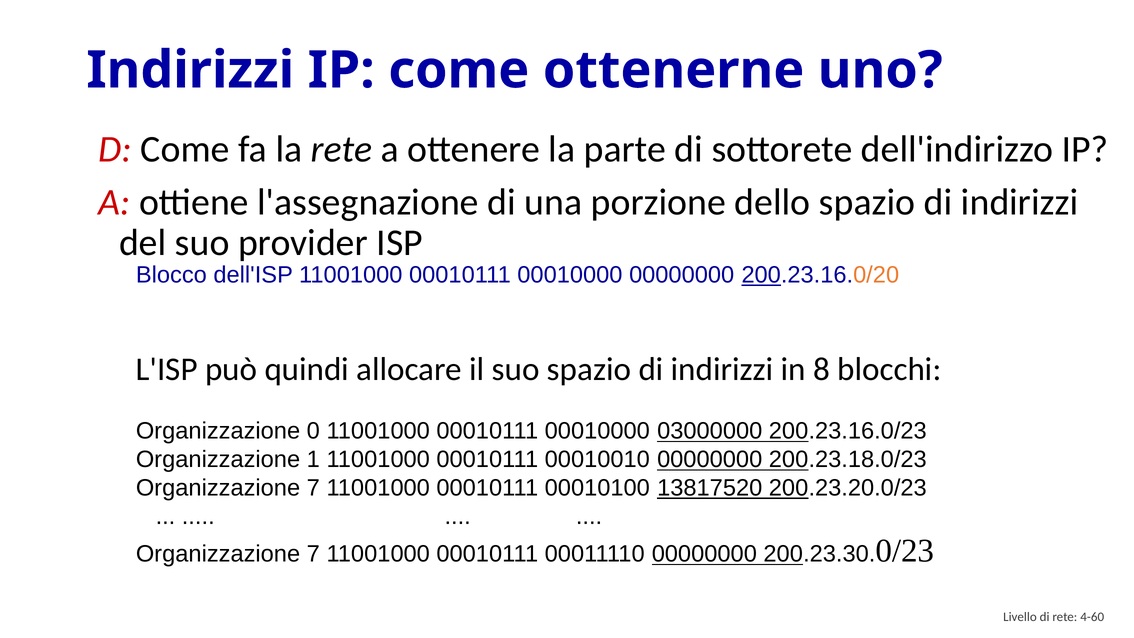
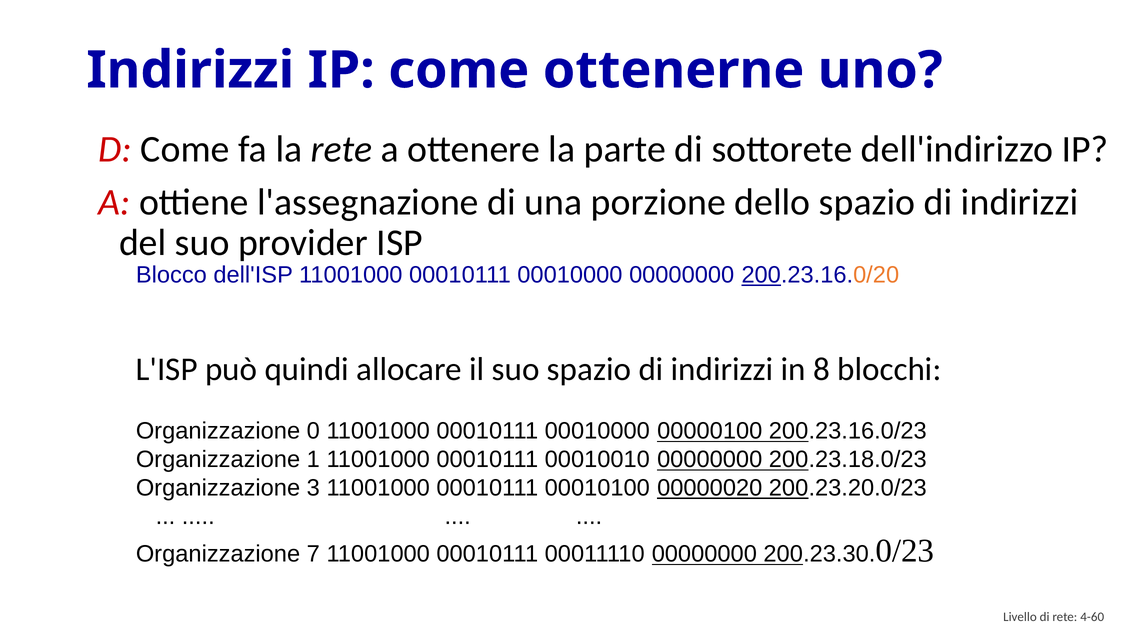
03000000: 03000000 -> 00000100 (710, 431)
7: 7 -> 3 (313, 488)
13817520: 13817520 -> 00000020 (710, 488)
